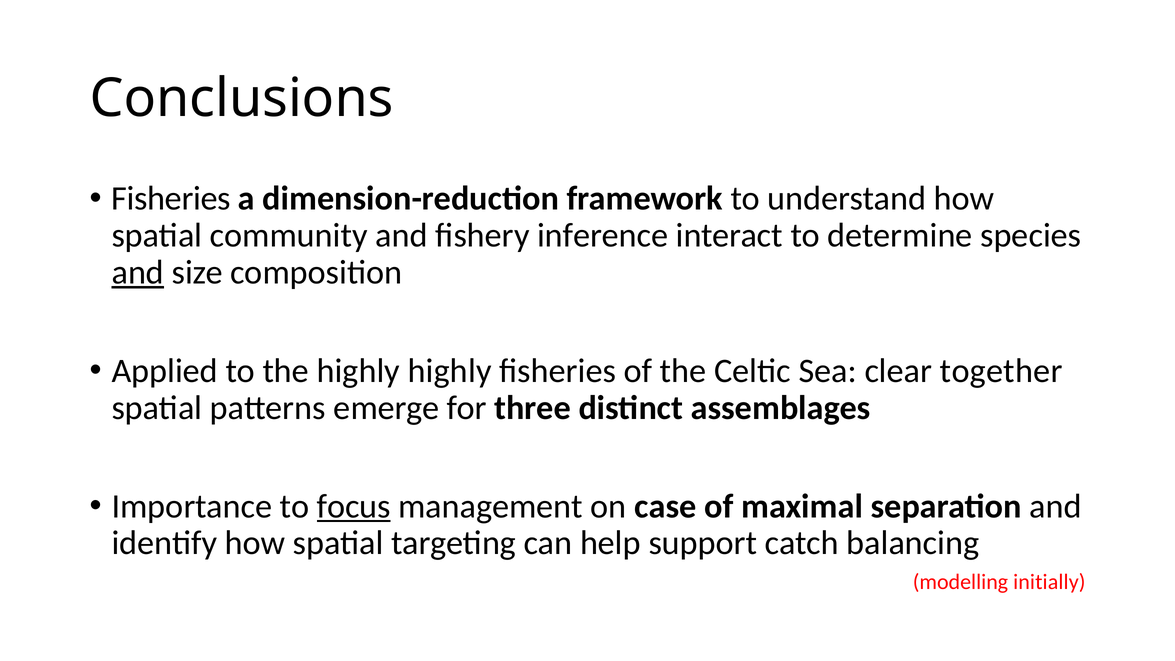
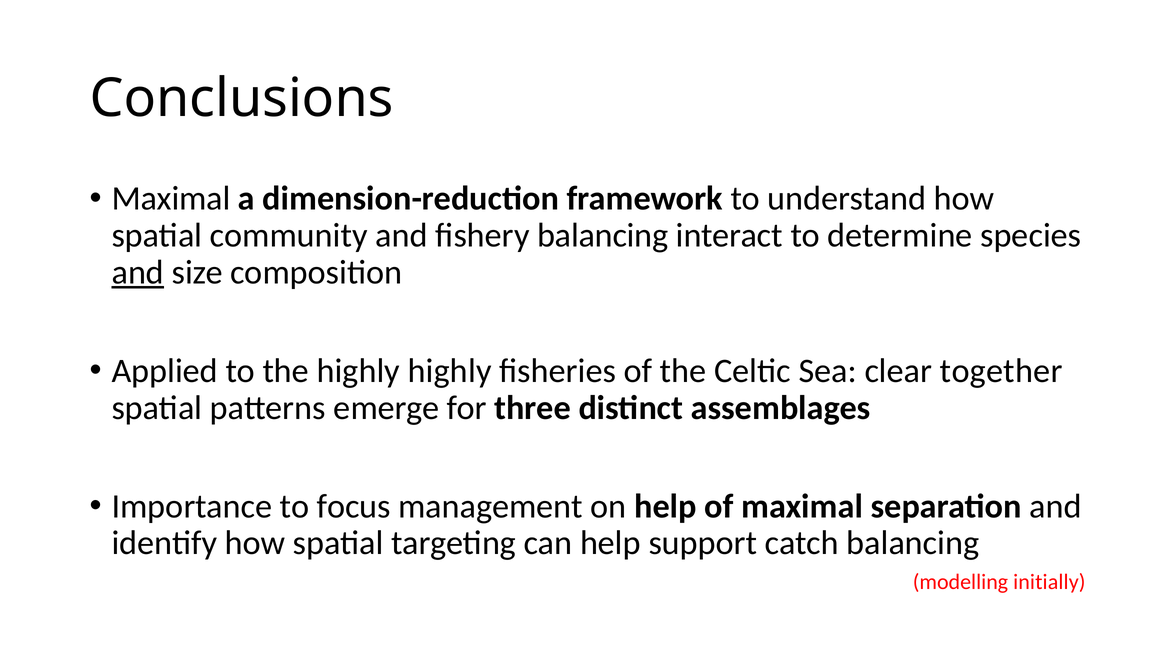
Fisheries: Fisheries -> Maximal (171, 199)
fishery inference: inference -> balancing (603, 236)
focus underline: present -> none (354, 506)
on case: case -> help (665, 506)
